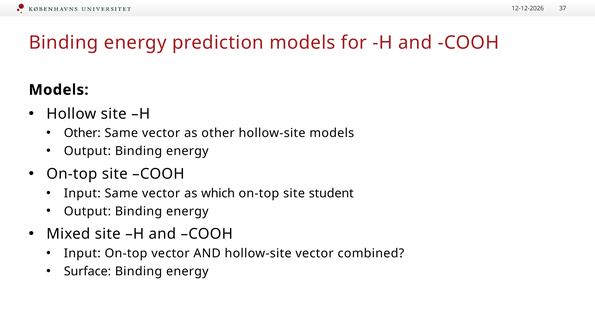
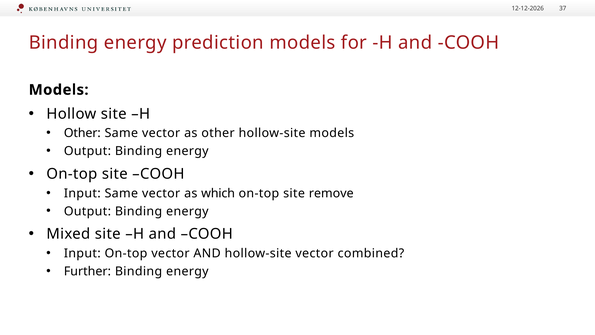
student: student -> remove (331, 193)
Surface: Surface -> Further (87, 271)
